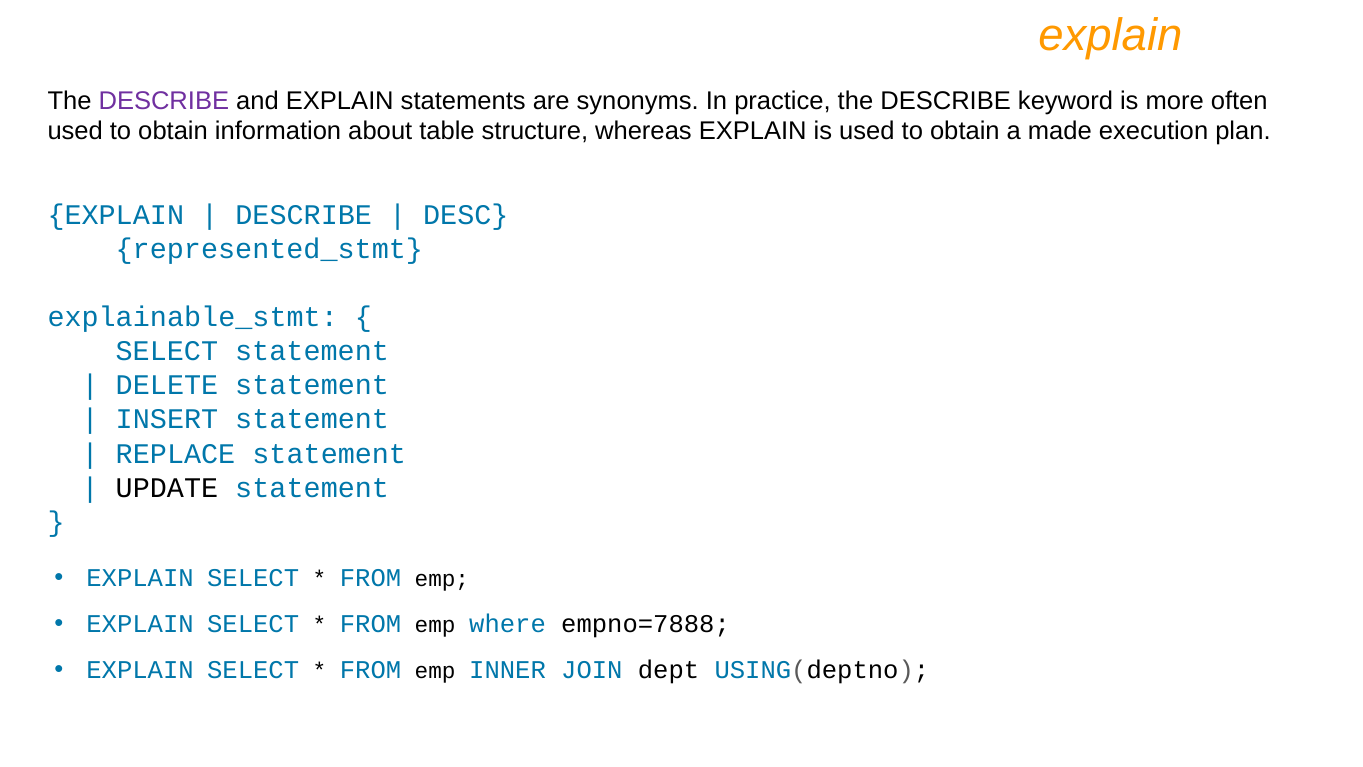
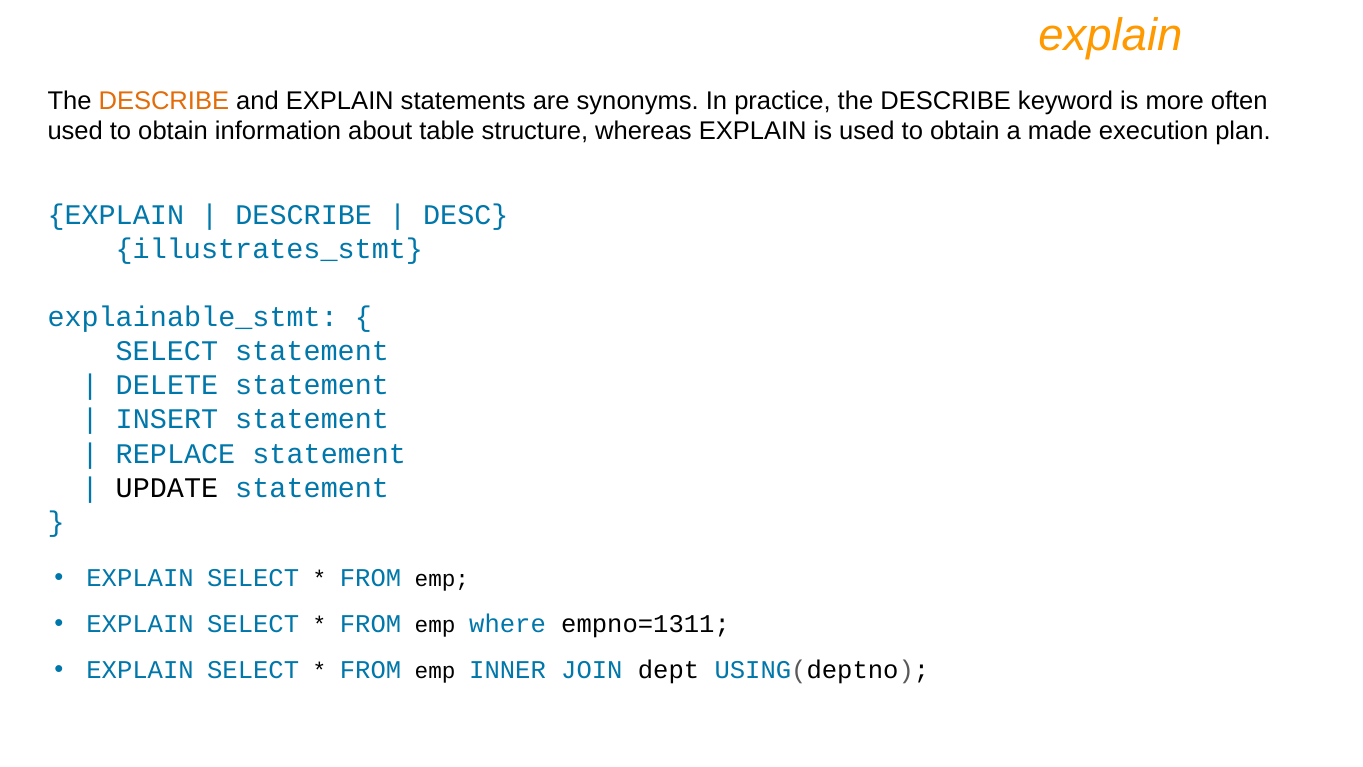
DESCRIBE colour: purple -> orange (164, 101)
represented_stmt: represented_stmt -> illustrates_stmt (269, 249)
empno=7888: empno=7888 -> empno=1311 (646, 624)
